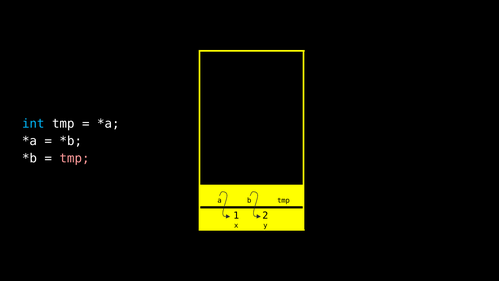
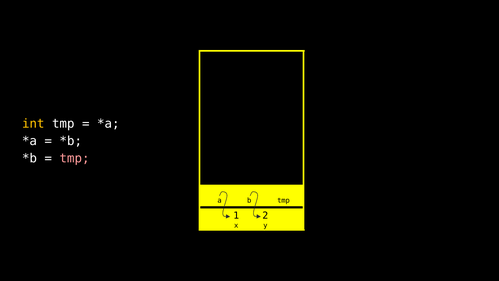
int colour: light blue -> yellow (33, 124)
